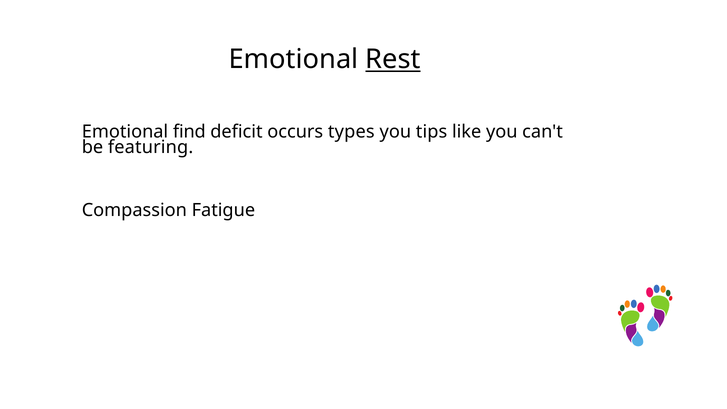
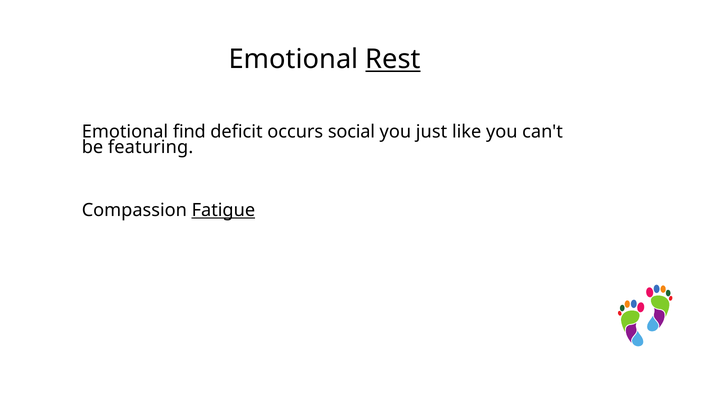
types: types -> social (351, 132)
tips: tips -> just (432, 132)
Fatigue underline: none -> present (223, 210)
